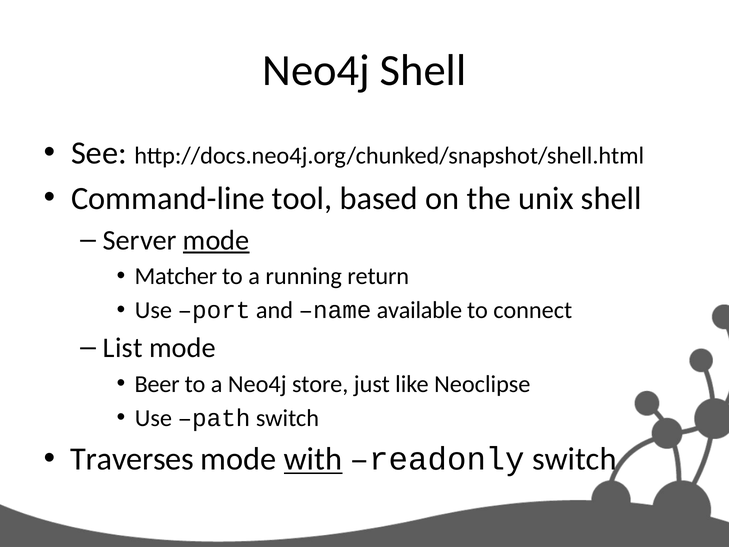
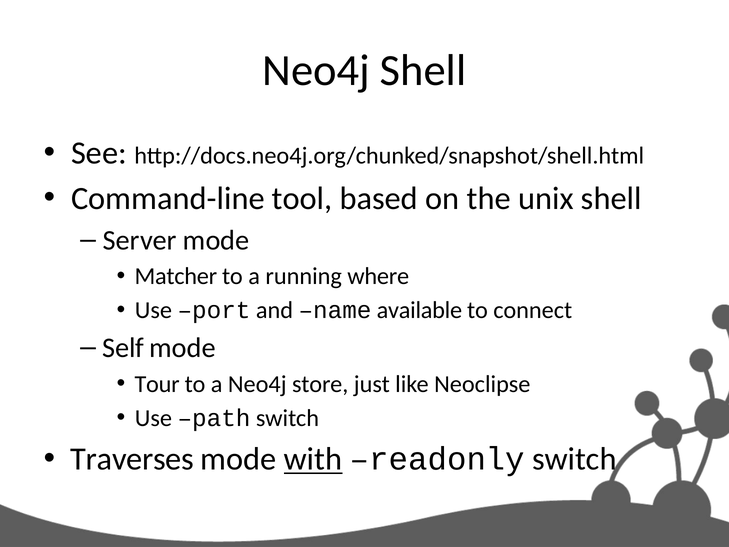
mode underline: present -> none (216, 240)
return: return -> where (378, 276)
List: List -> Self (123, 348)
Beer: Beer -> Tour (157, 384)
